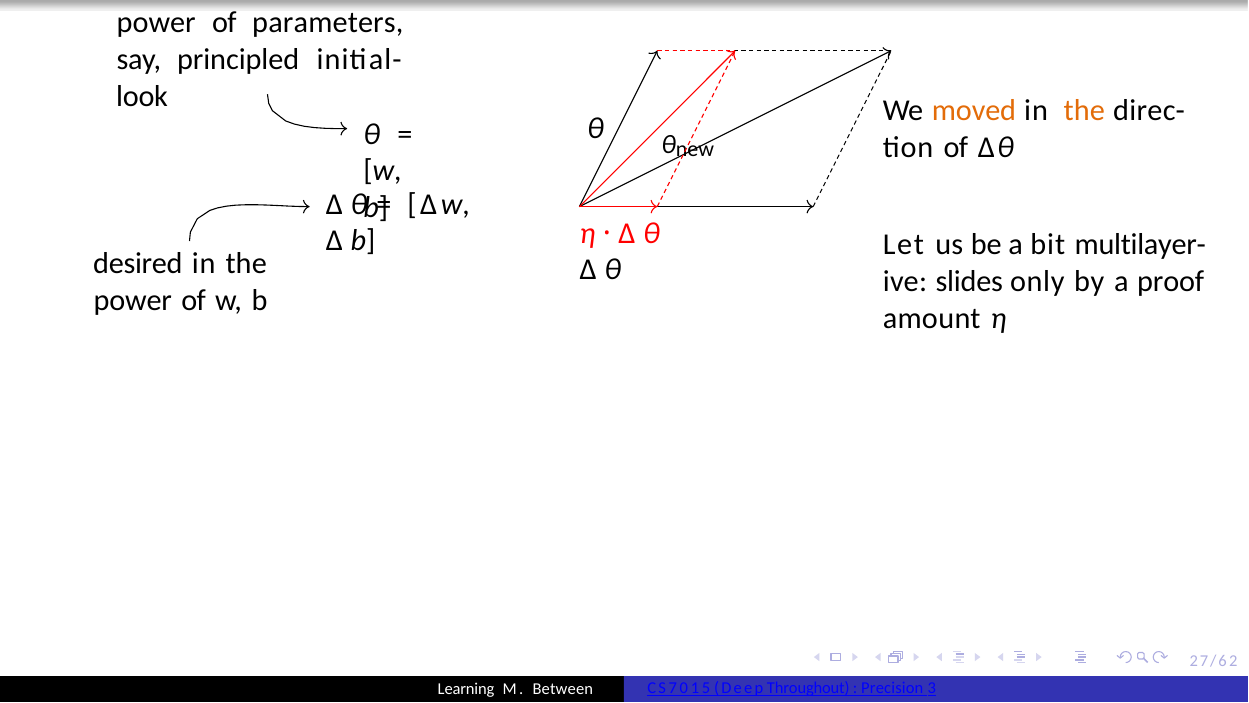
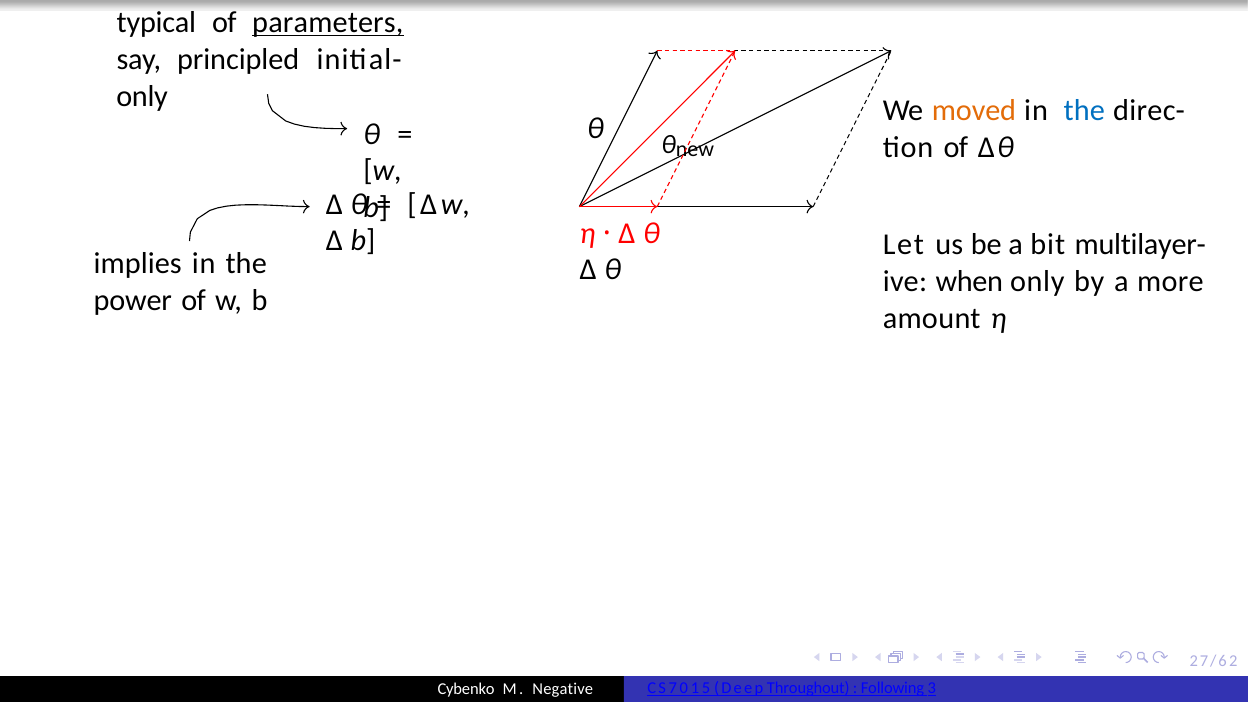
power: power -> typical (156, 22)
parameters underline: none -> present (328, 22)
look: look -> only (142, 97)
the colour: orange -> blue (1084, 110)
desired: desired -> implies (138, 263)
slides: slides -> when (969, 282)
proof: proof -> more (1170, 282)
Learning: Learning -> Cybenko (466, 688)
Between: Between -> Negative (563, 688)
Precision: Precision -> Following (892, 688)
